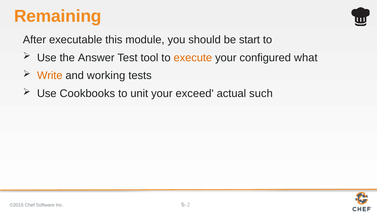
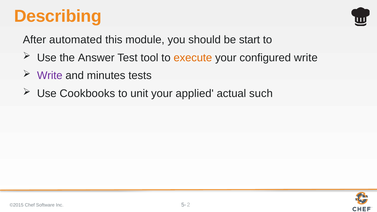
Remaining: Remaining -> Describing (58, 16)
executable: executable -> automated (76, 40)
configured what: what -> write (306, 58)
Write colour: orange -> purple (50, 76)
working: working -> minutes (106, 76)
exceed: exceed -> applied (195, 94)
